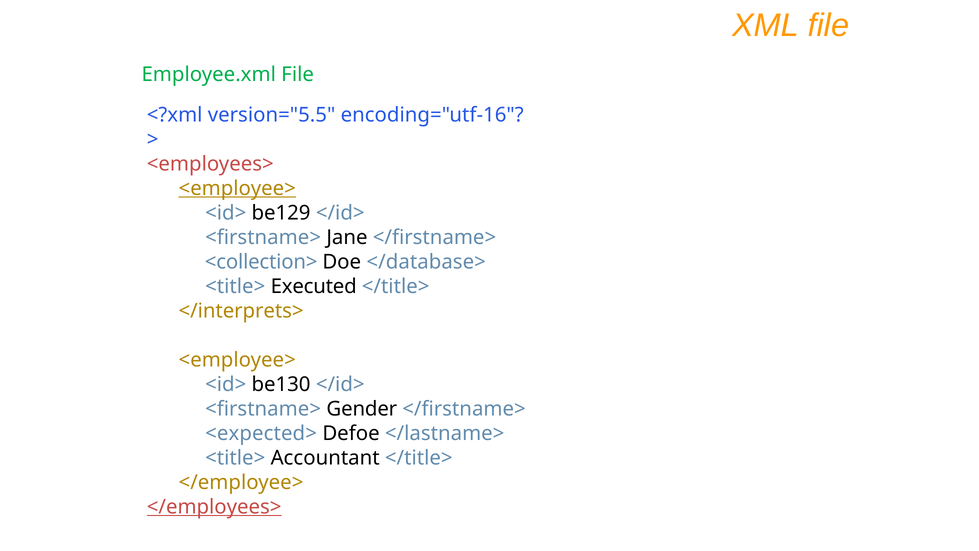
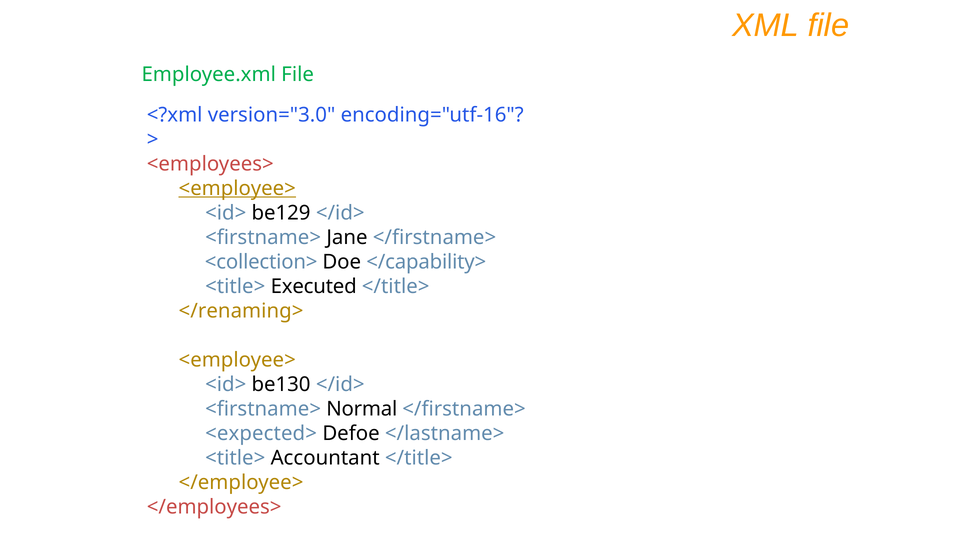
version="5.5: version="5.5 -> version="3.0 (272, 115)
</database>: </database> -> </capability> (426, 262)
</interprets>: </interprets> -> </renaming> (241, 311)
Gender: Gender -> Normal (362, 409)
</employees> underline: present -> none (214, 507)
